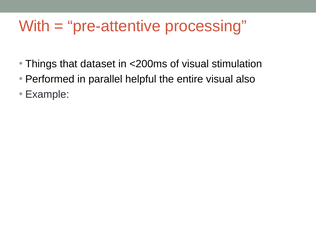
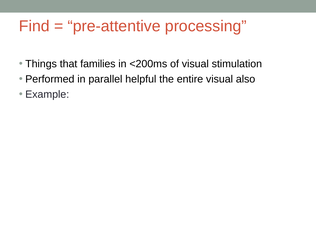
With: With -> Find (34, 26)
dataset: dataset -> families (98, 64)
